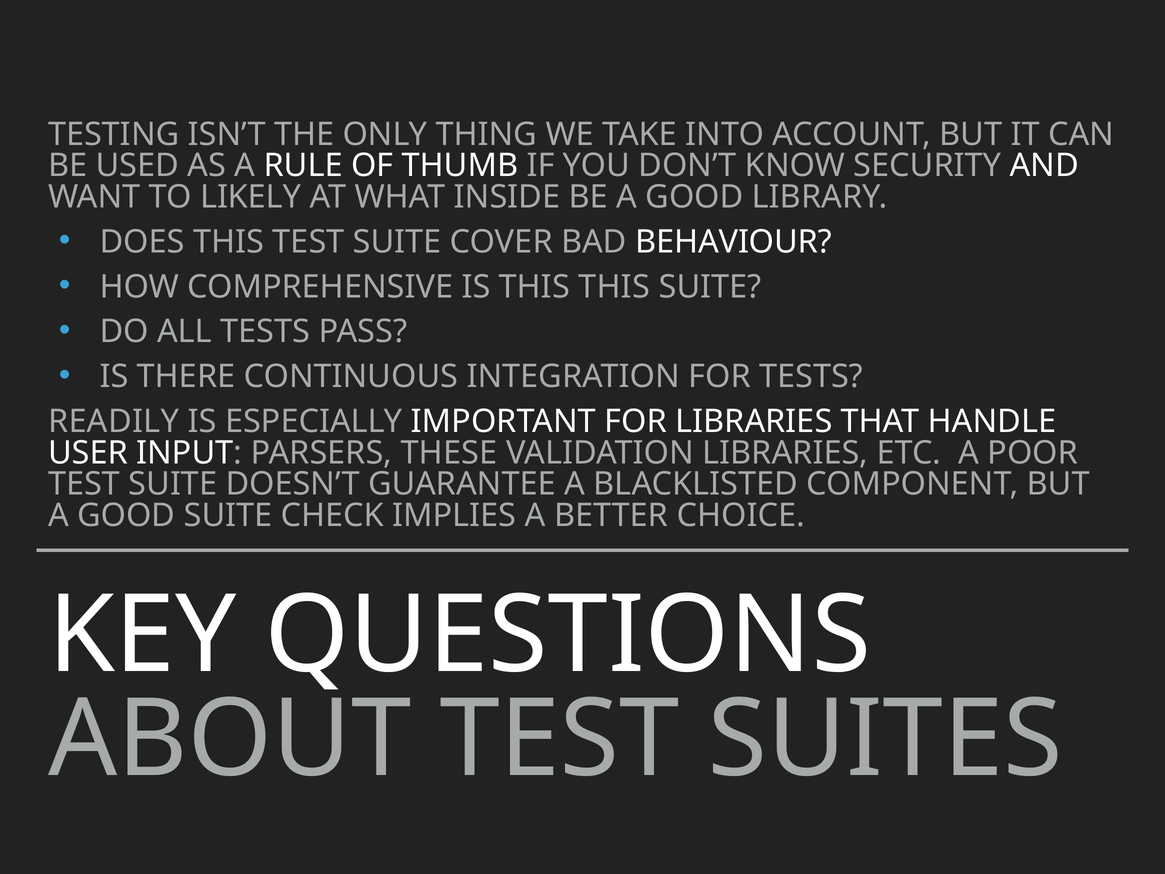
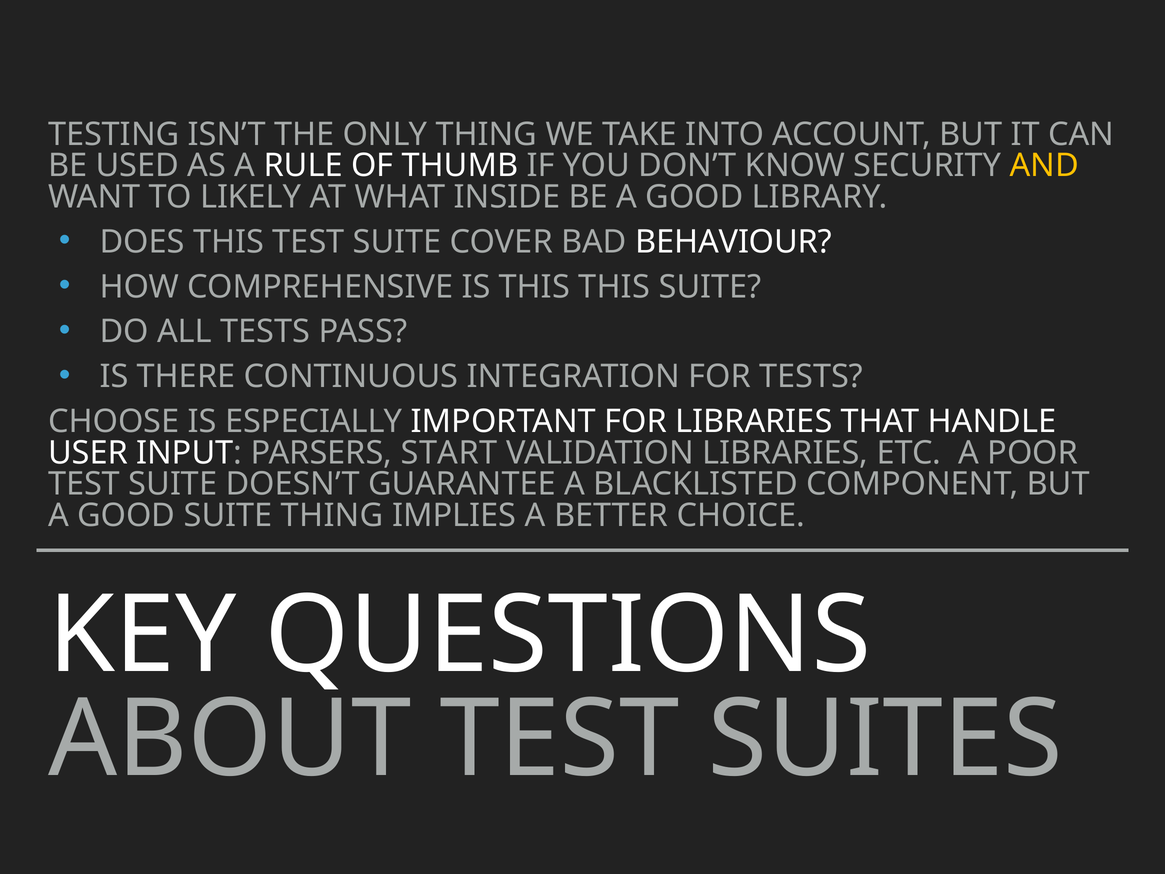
AND colour: white -> yellow (1044, 166)
READILY: READILY -> CHOOSE (114, 421)
THESE: THESE -> START (449, 453)
SUITE CHECK: CHECK -> THING (332, 515)
